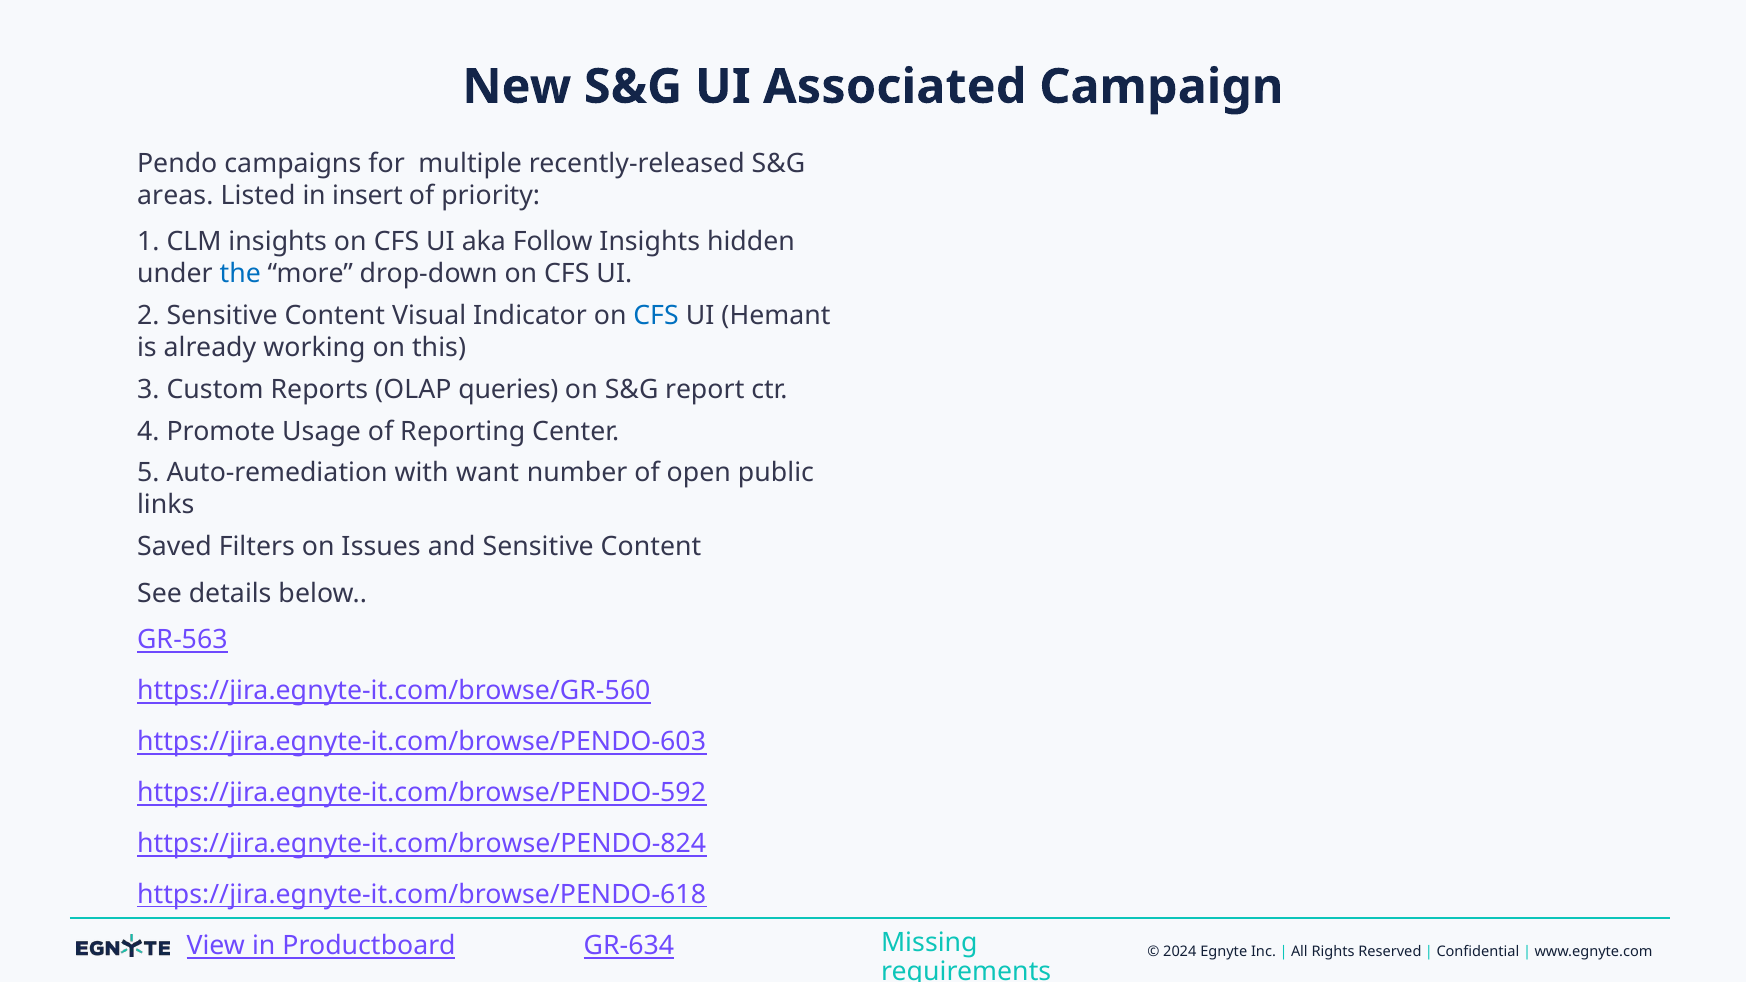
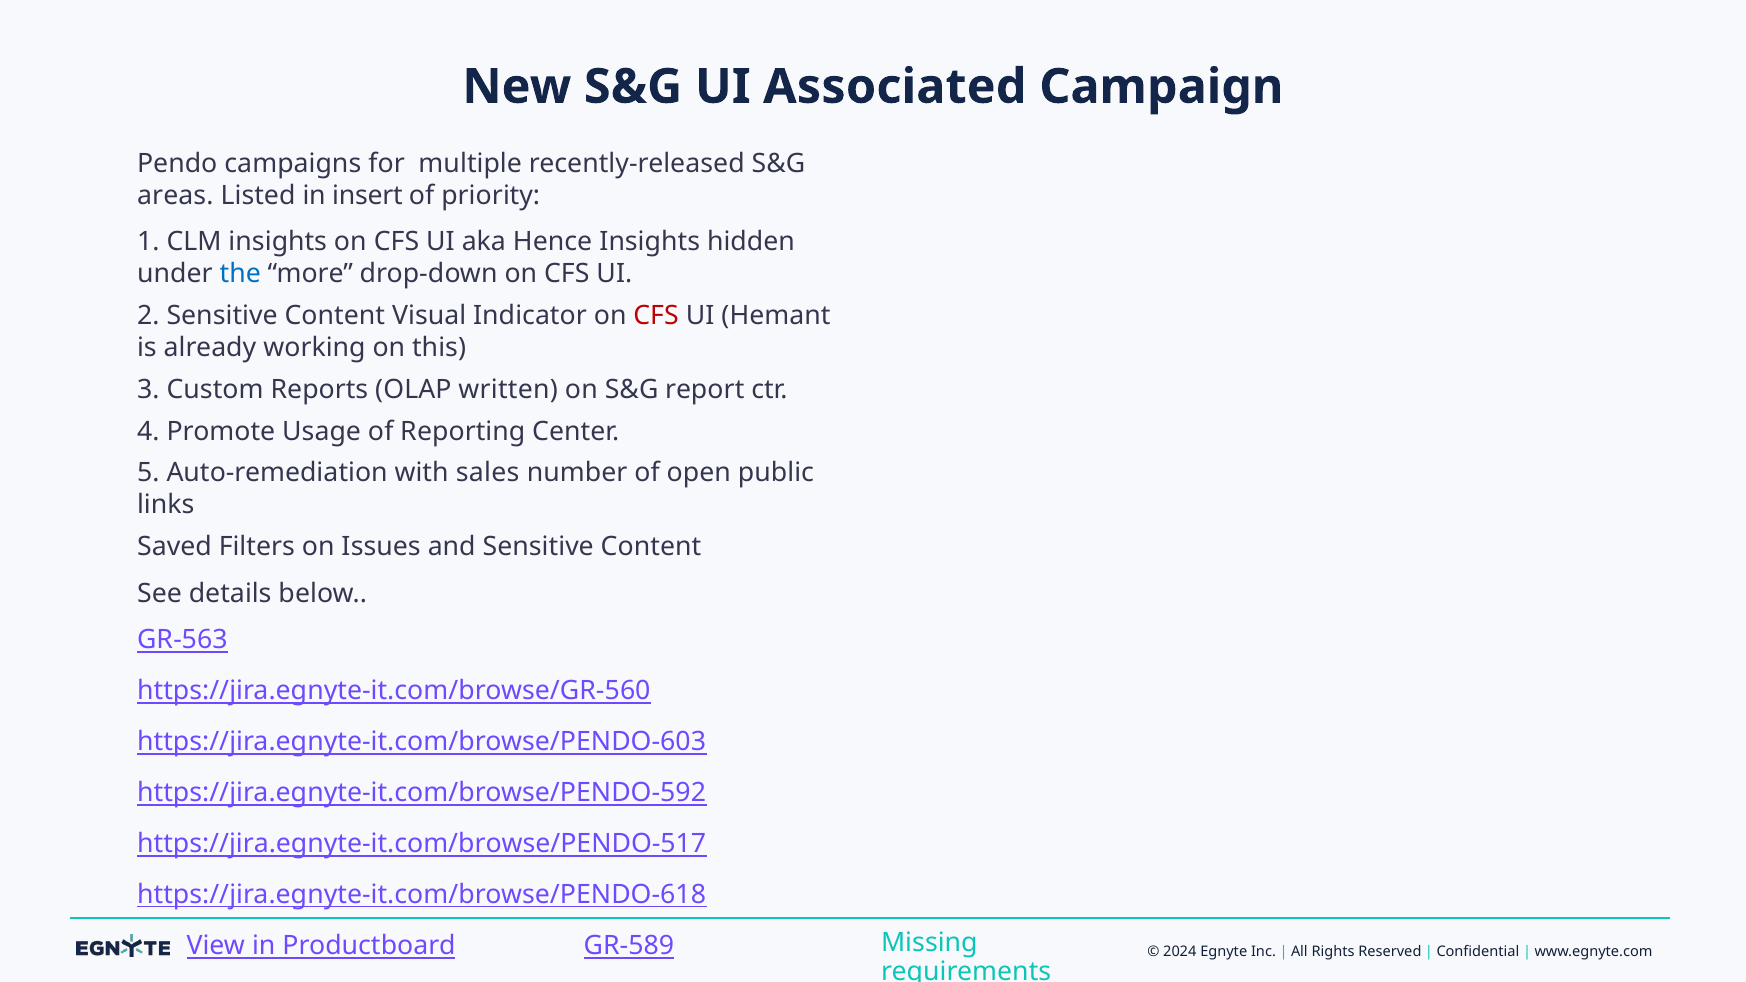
Follow: Follow -> Hence (553, 242)
CFS colour: blue -> red (656, 316)
queries: queries -> written (508, 390)
want: want -> sales (488, 473)
https://jira.egnyte-it.com/browse/PENDO-824: https://jira.egnyte-it.com/browse/PENDO-824 -> https://jira.egnyte-it.com/browse/PENDO-517 (422, 844)
GR-634: GR-634 -> GR-589 (629, 946)
